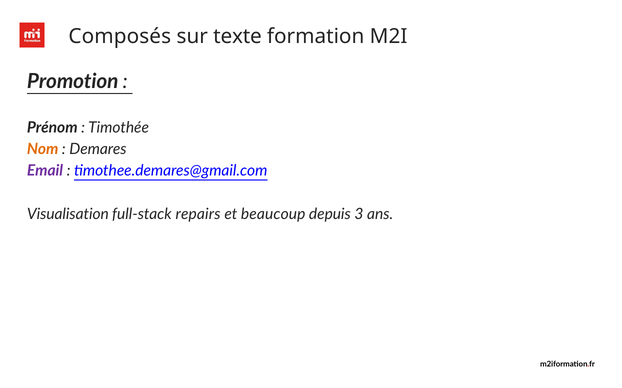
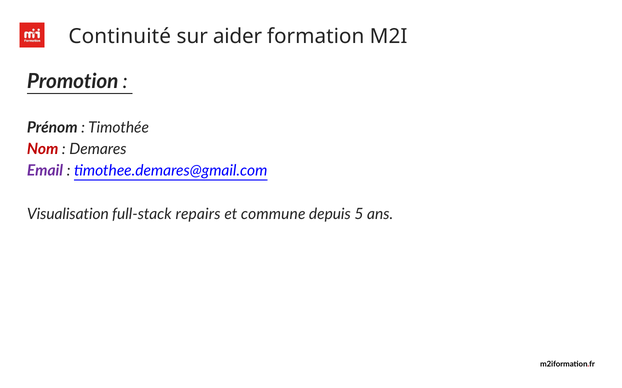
Composés: Composés -> Continuité (120, 37)
texte: texte -> aider (238, 37)
Nom colour: orange -> red (43, 149)
beaucoup: beaucoup -> commune (273, 215)
3: 3 -> 5 (359, 215)
